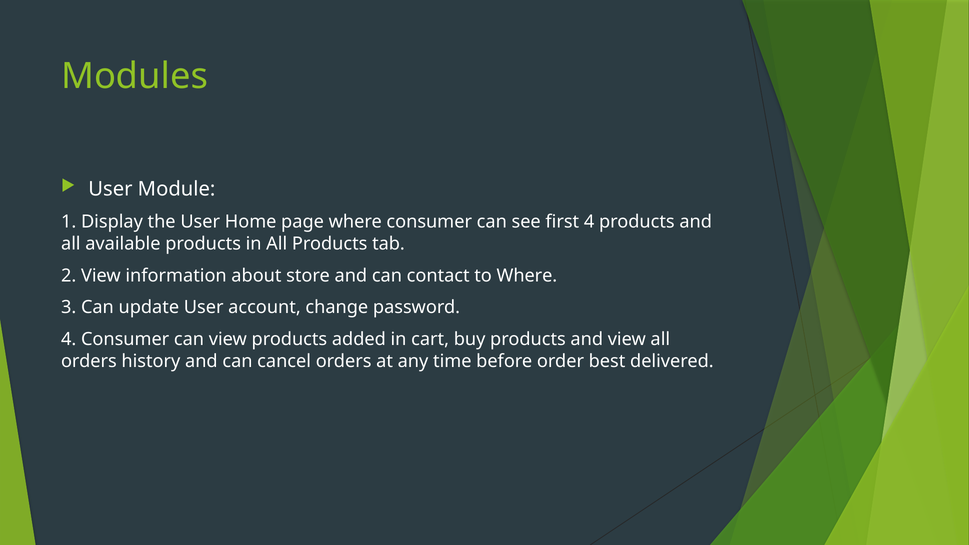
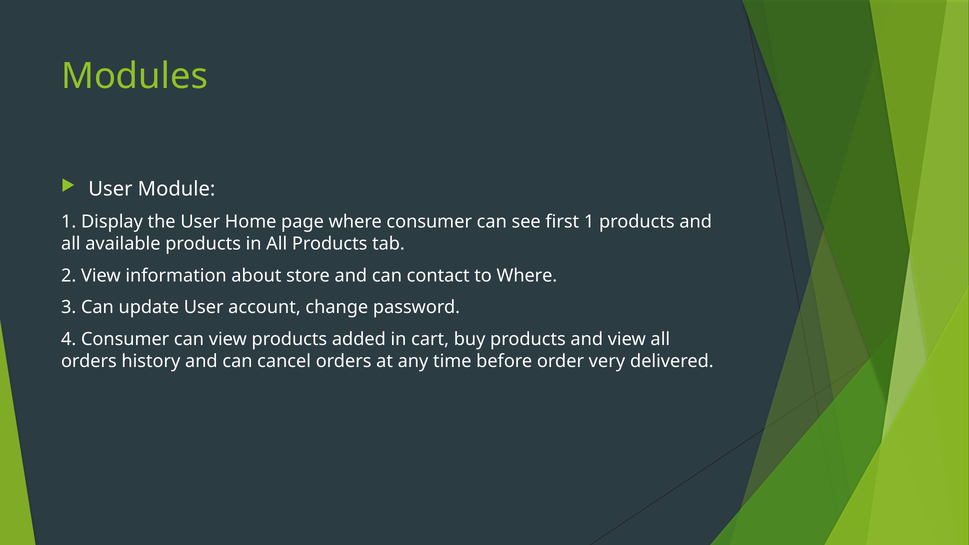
first 4: 4 -> 1 (589, 222)
best: best -> very (607, 361)
